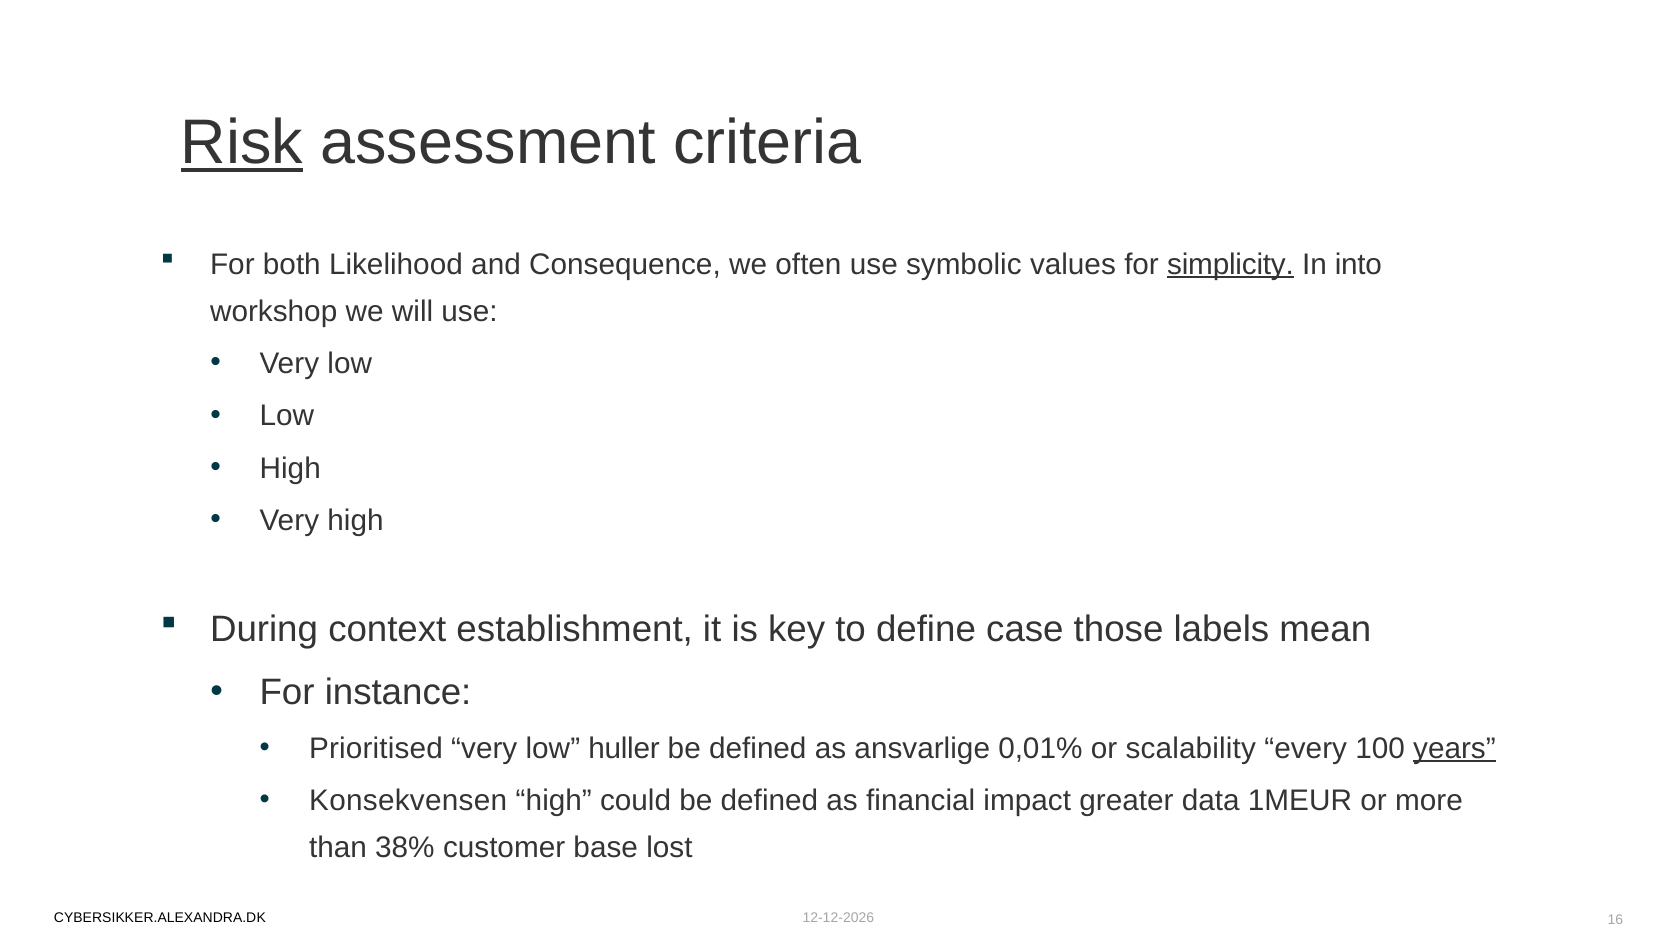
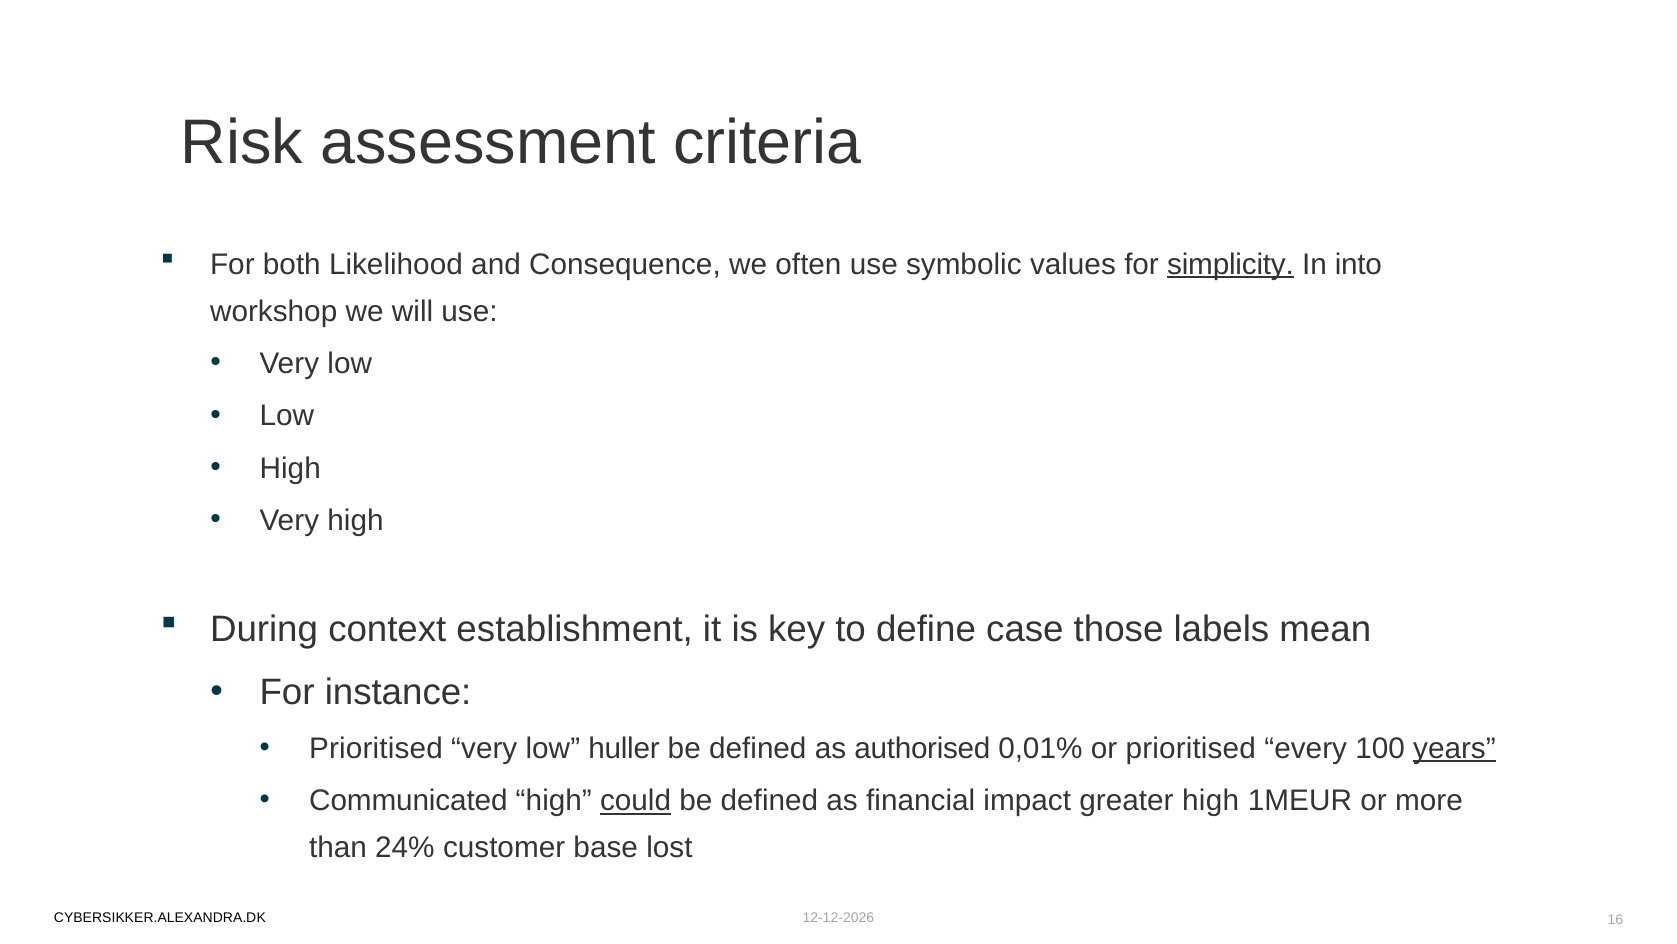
Risk underline: present -> none (242, 143)
ansvarlige: ansvarlige -> authorised (922, 748)
or scalability: scalability -> prioritised (1191, 748)
Konsekvensen: Konsekvensen -> Communicated (408, 800)
could underline: none -> present (636, 800)
greater data: data -> high (1211, 800)
38%: 38% -> 24% (405, 847)
